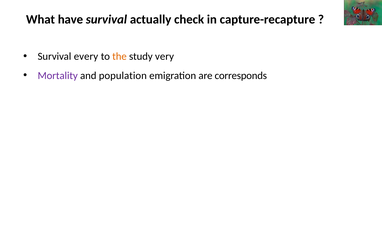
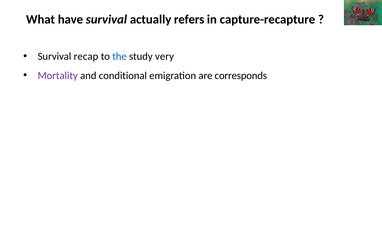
check: check -> refers (189, 19)
every: every -> recap (86, 56)
the colour: orange -> blue (119, 56)
population: population -> conditional (123, 75)
